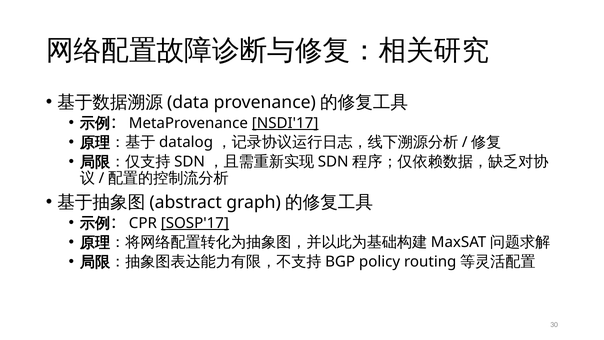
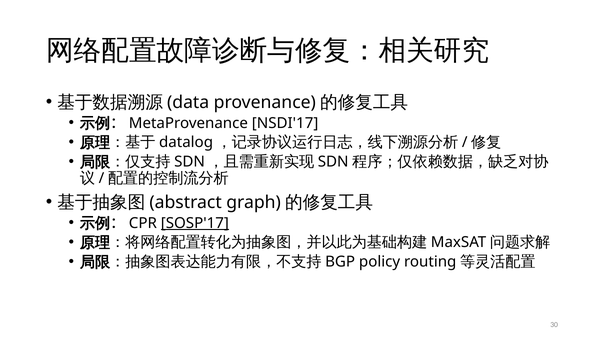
NSDI'17 underline: present -> none (285, 123)
